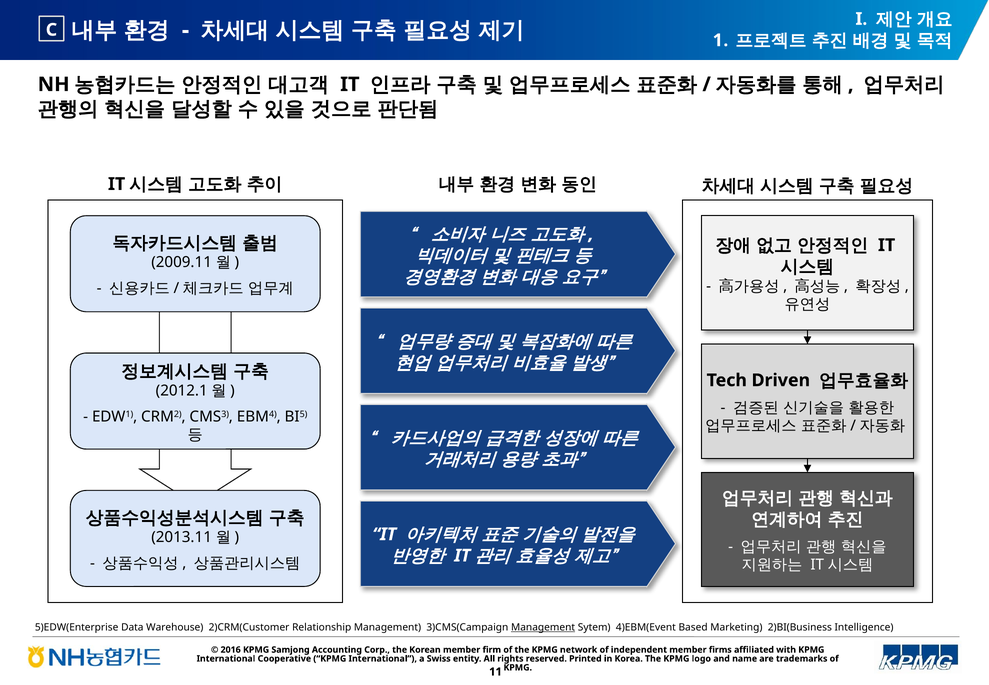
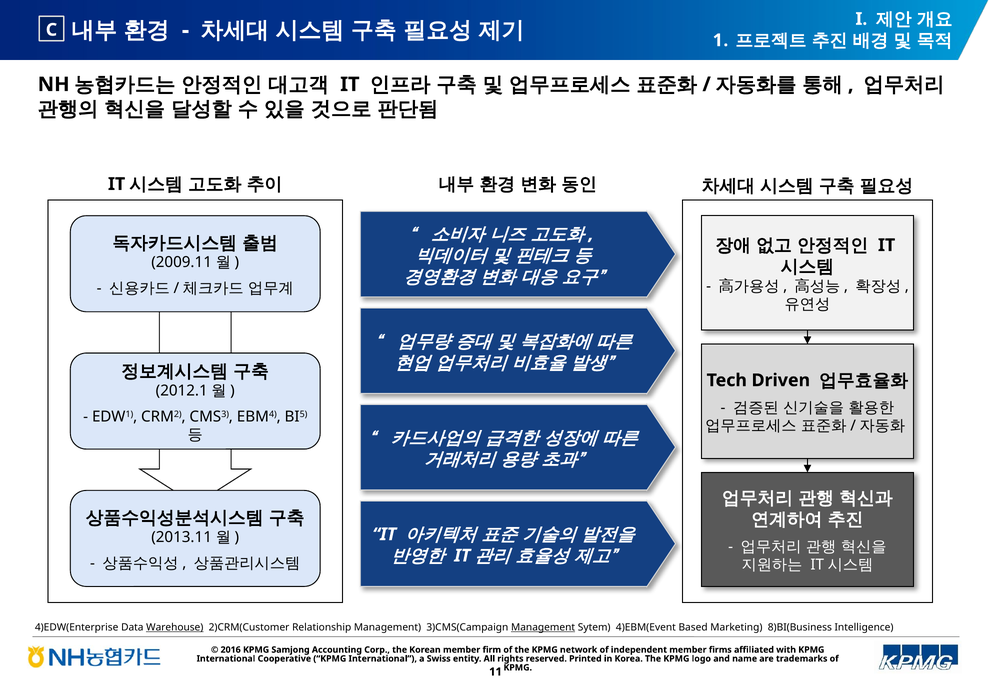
5)EDW(Enterprise: 5)EDW(Enterprise -> 4)EDW(Enterprise (77, 627)
Warehouse underline: none -> present (175, 627)
2)BI(Business: 2)BI(Business -> 8)BI(Business (800, 627)
